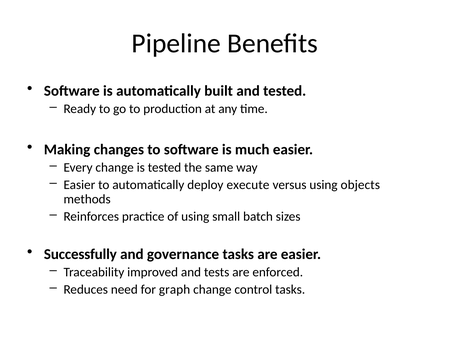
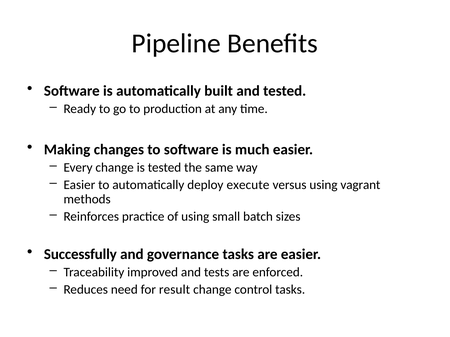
objects: objects -> vagrant (360, 185)
graph: graph -> result (175, 290)
